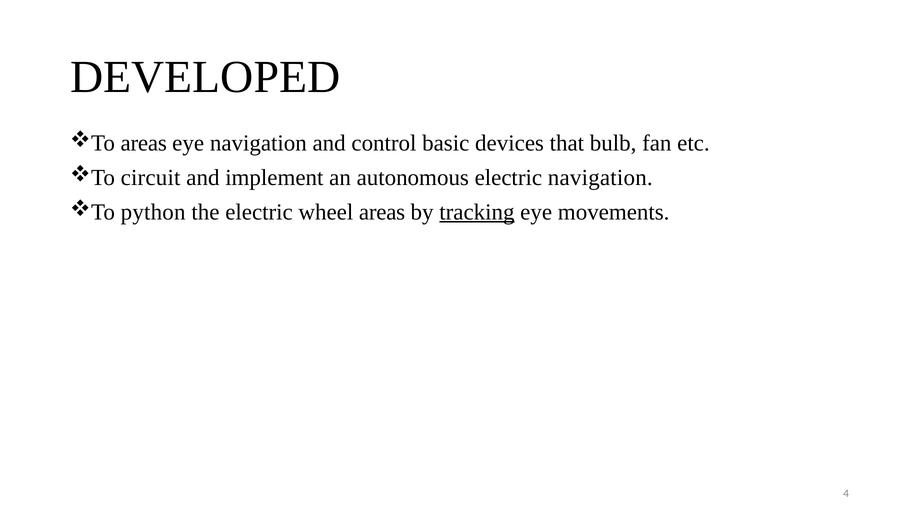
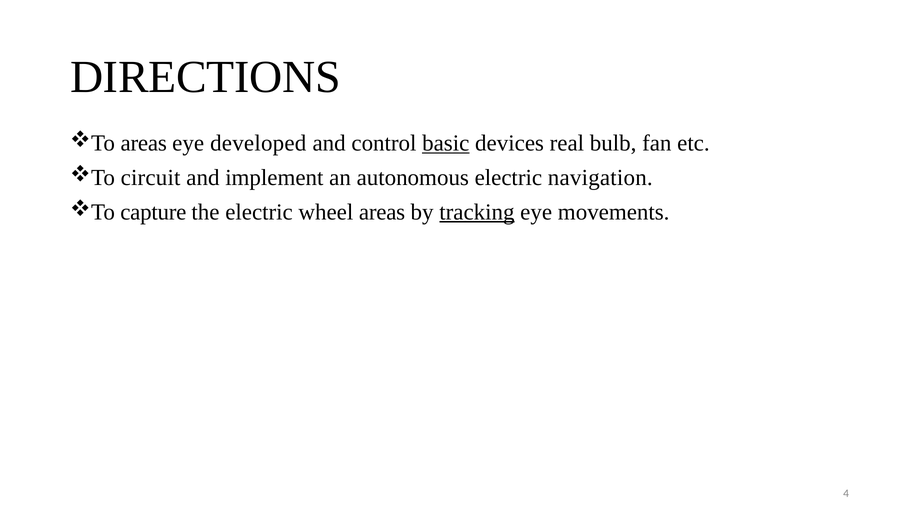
DEVELOPED: DEVELOPED -> DIRECTIONS (205, 77)
eye navigation: navigation -> developed (258, 143)
basic underline: none -> present (446, 143)
that: that -> real (567, 143)
python: python -> capture (153, 212)
